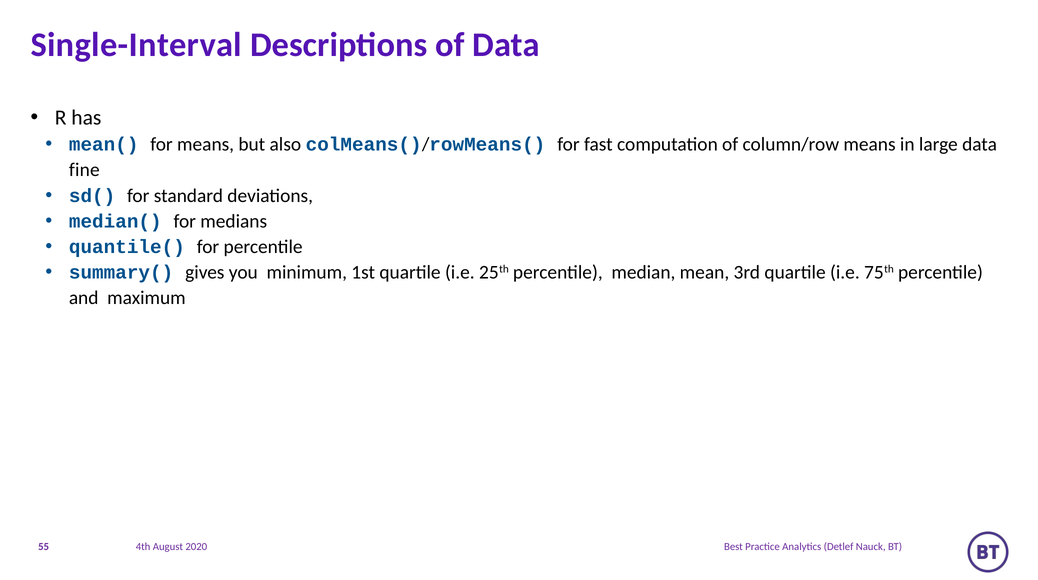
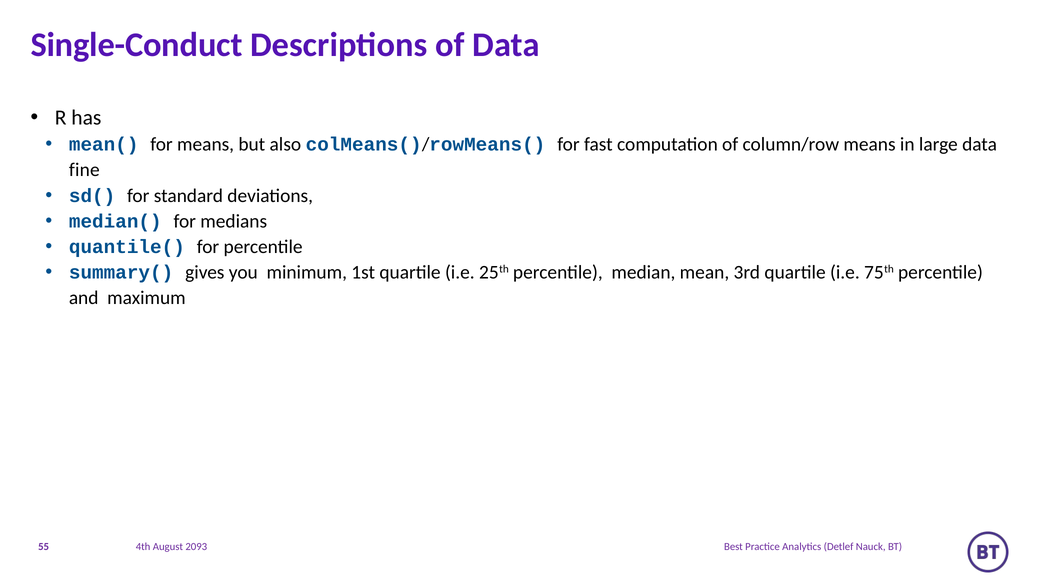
Single-Interval: Single-Interval -> Single-Conduct (136, 45)
2020: 2020 -> 2093 (196, 547)
